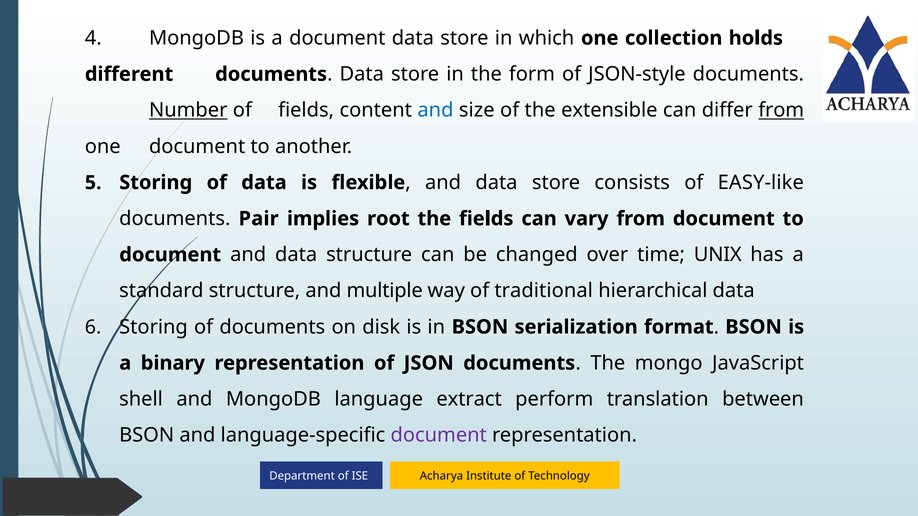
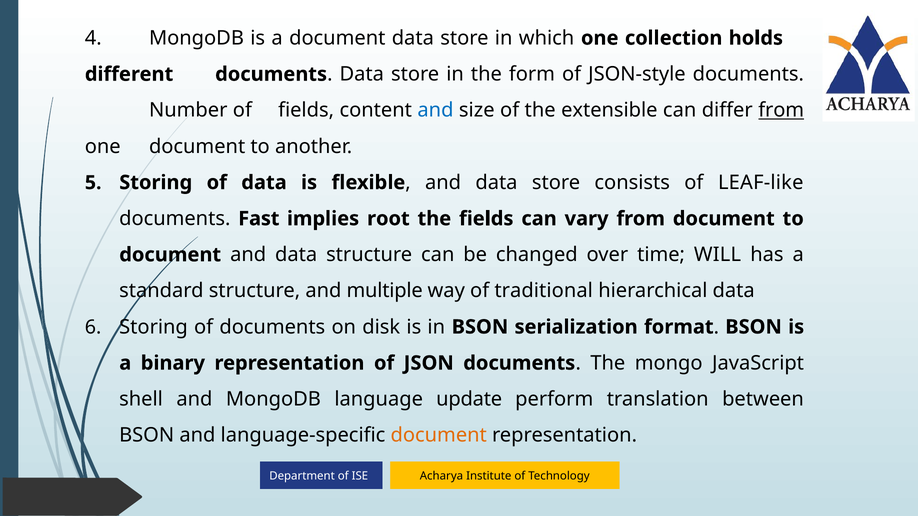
Number underline: present -> none (188, 110)
EASY-like: EASY-like -> LEAF-like (761, 183)
Pair: Pair -> Fast (259, 219)
UNIX: UNIX -> WILL (718, 255)
extract: extract -> update (469, 399)
document colour: purple -> orange (439, 436)
